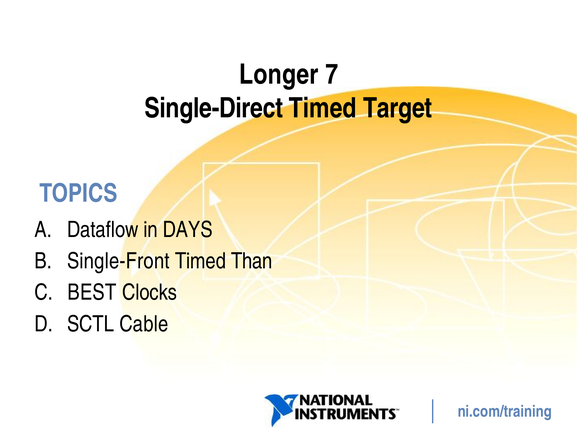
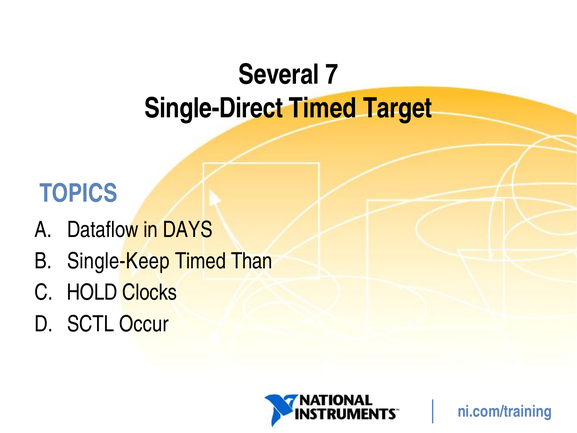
Longer: Longer -> Several (279, 75)
Single-Front: Single-Front -> Single-Keep (118, 261)
BEST: BEST -> HOLD (92, 292)
Cable: Cable -> Occur (144, 324)
